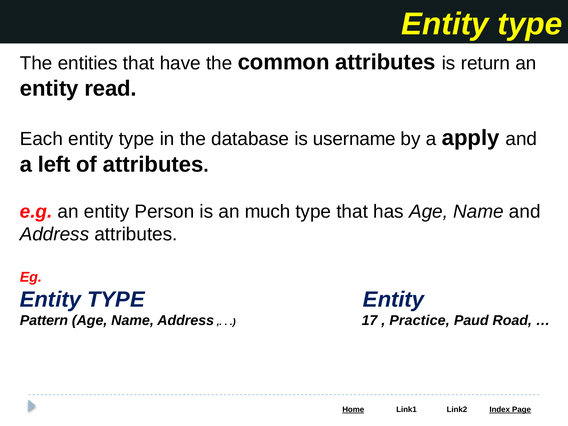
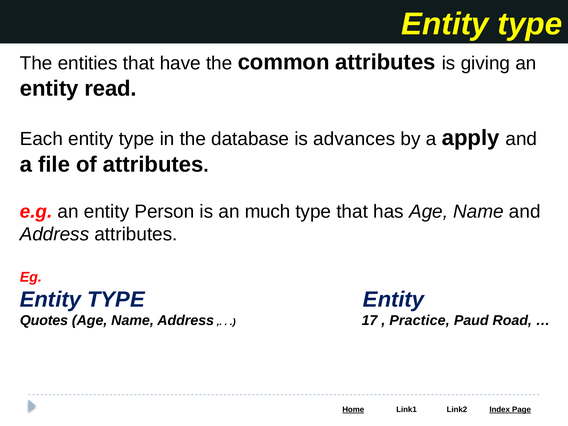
return: return -> giving (485, 63)
username: username -> advances (354, 139)
left: left -> file (54, 164)
Pattern: Pattern -> Quotes (44, 321)
